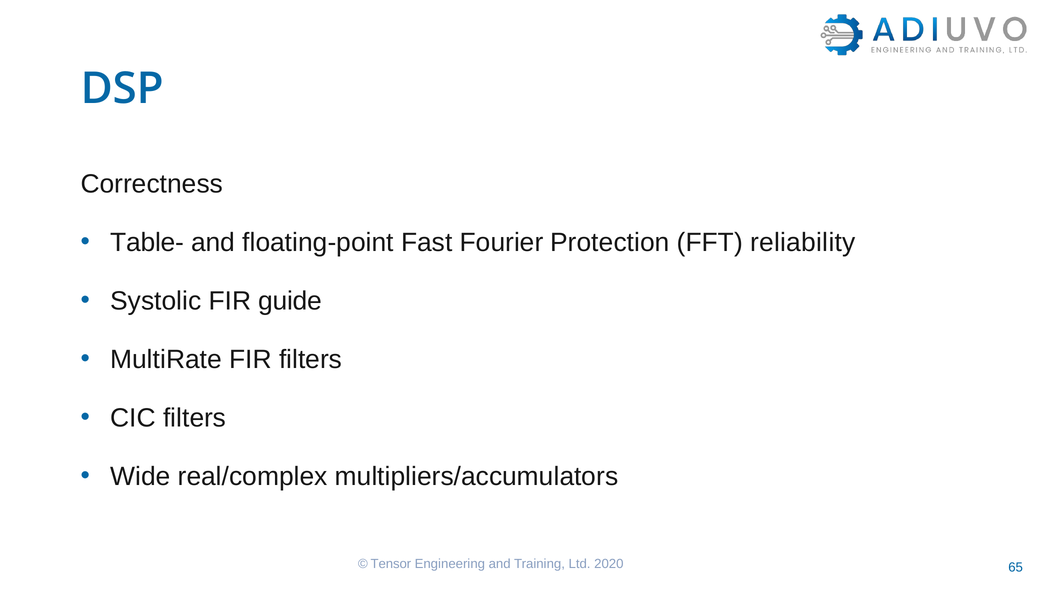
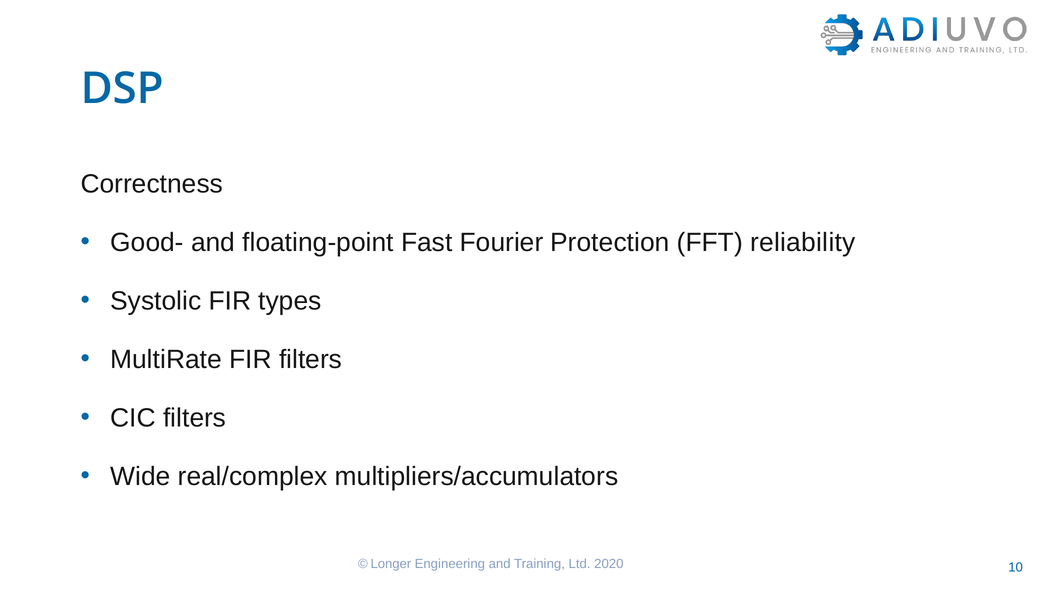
Table-: Table- -> Good- (147, 243)
guide: guide -> types (290, 301)
Tensor: Tensor -> Longer (391, 564)
65: 65 -> 10 (1016, 568)
